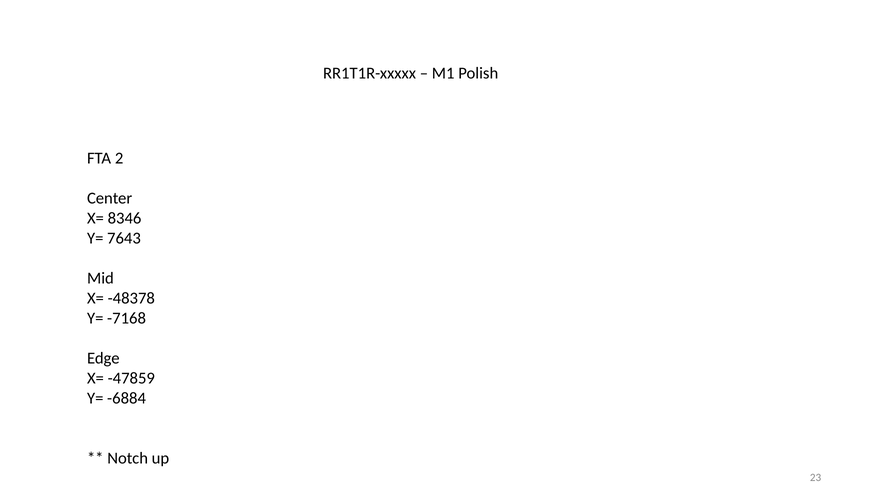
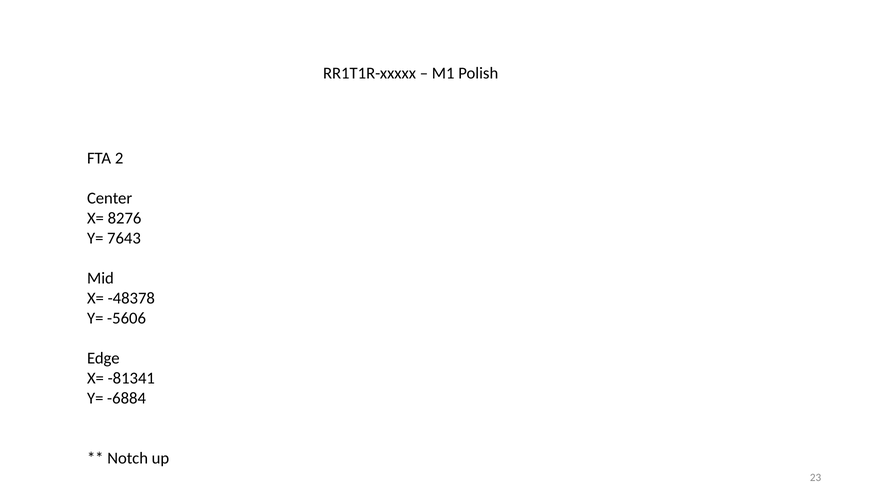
8346: 8346 -> 8276 (125, 218)
-7168: -7168 -> -5606 (127, 318)
-47859: -47859 -> -81341 (131, 378)
